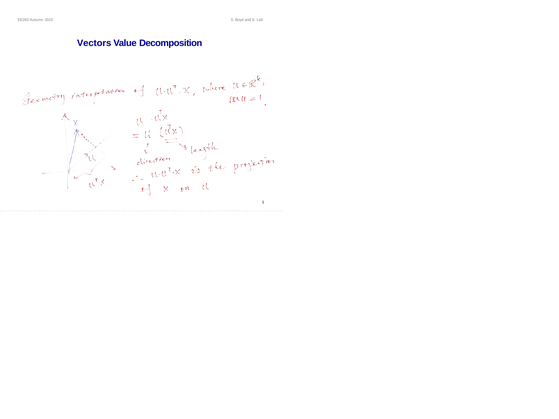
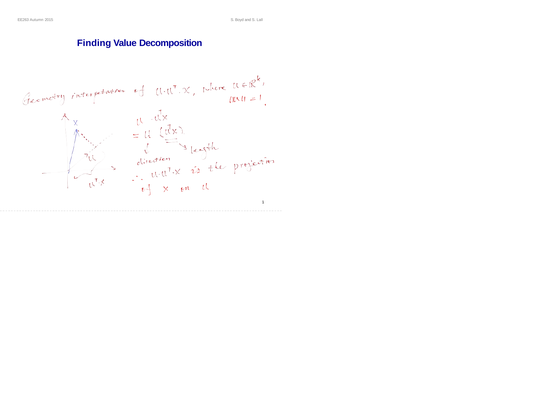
Vectors: Vectors -> Finding (94, 43)
